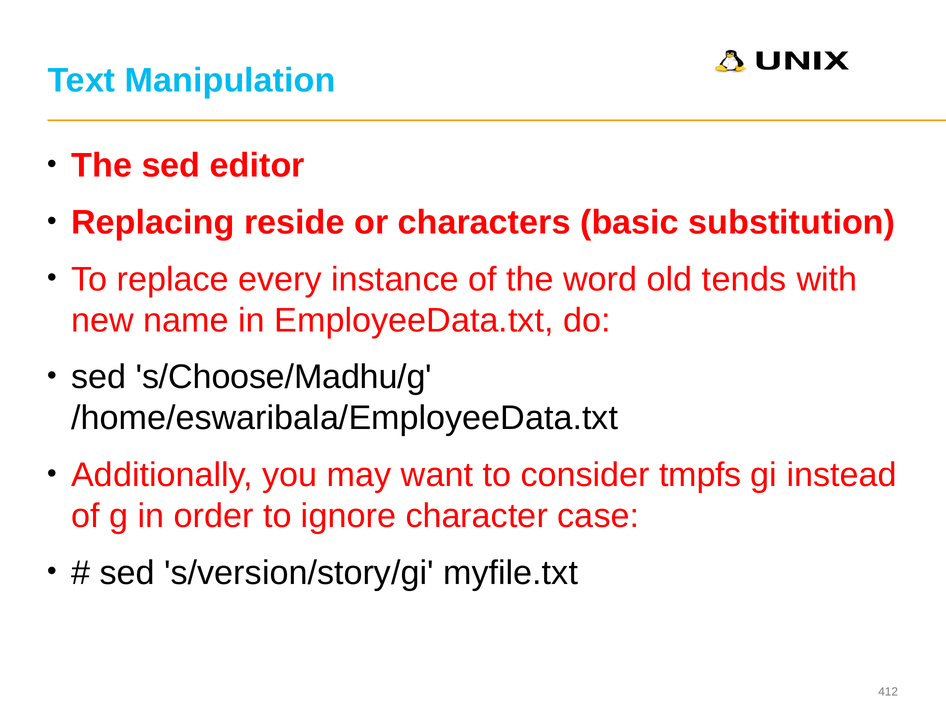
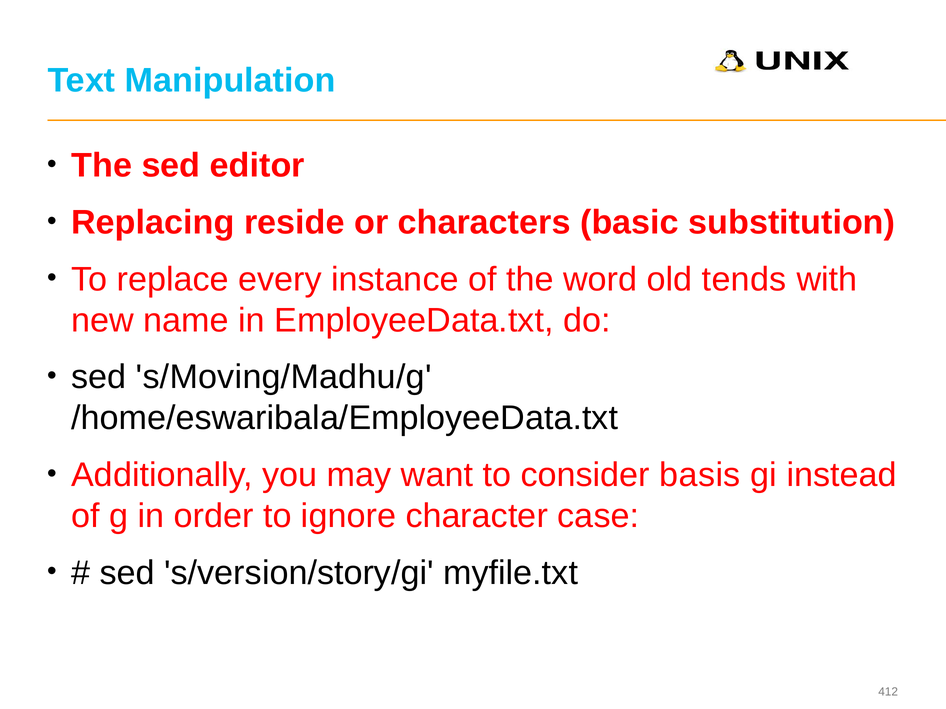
s/Choose/Madhu/g: s/Choose/Madhu/g -> s/Moving/Madhu/g (284, 377)
tmpfs: tmpfs -> basis (700, 475)
